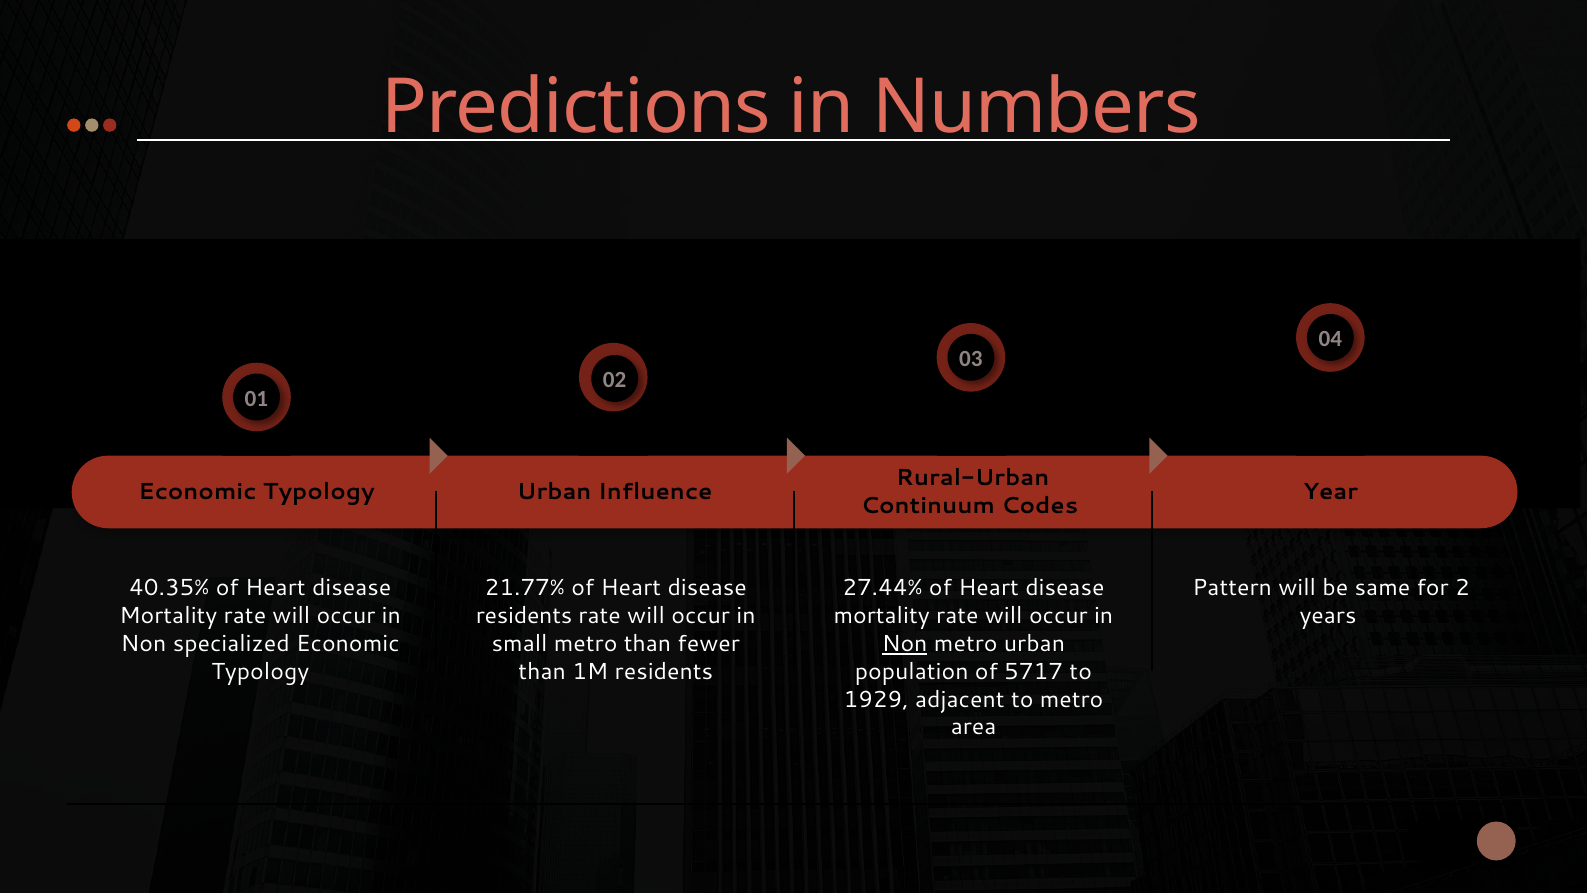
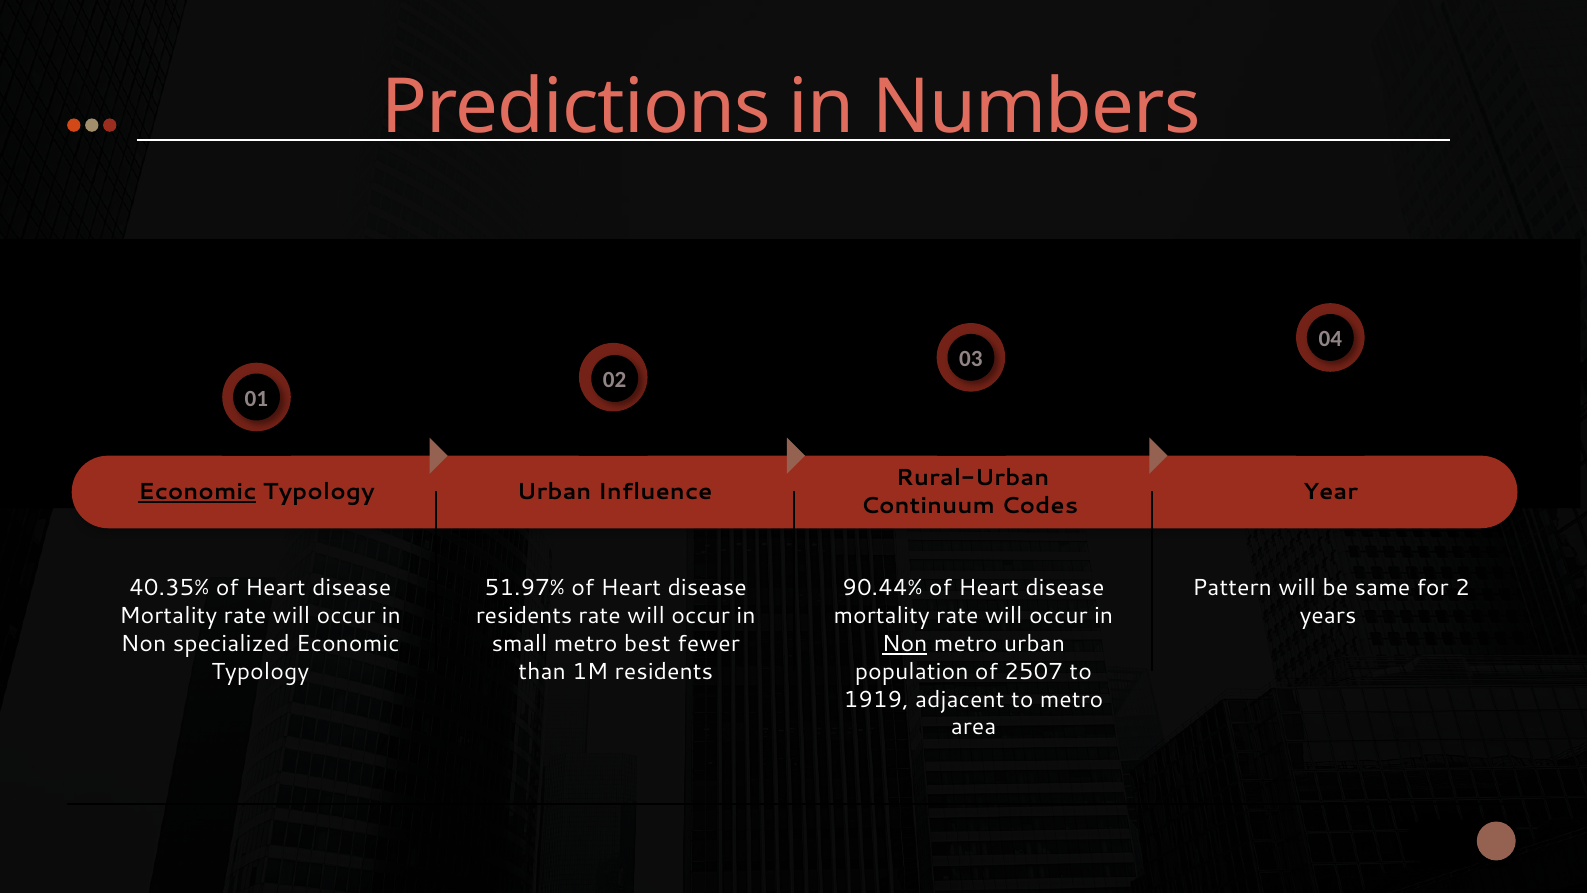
Economic underline: none -> present (197, 492)
21.77%: 21.77% -> 51.97% (525, 588)
27.44%: 27.44% -> 90.44% (882, 588)
metro than: than -> best (647, 644)
5717: 5717 -> 2507 (1034, 671)
1929: 1929 -> 1919 (876, 699)
